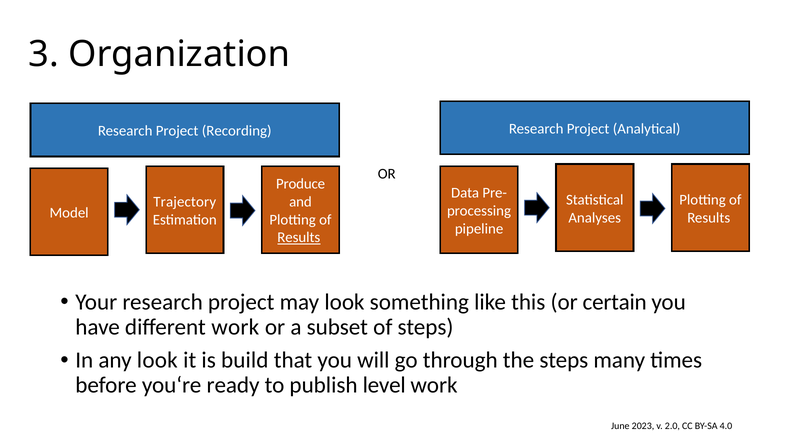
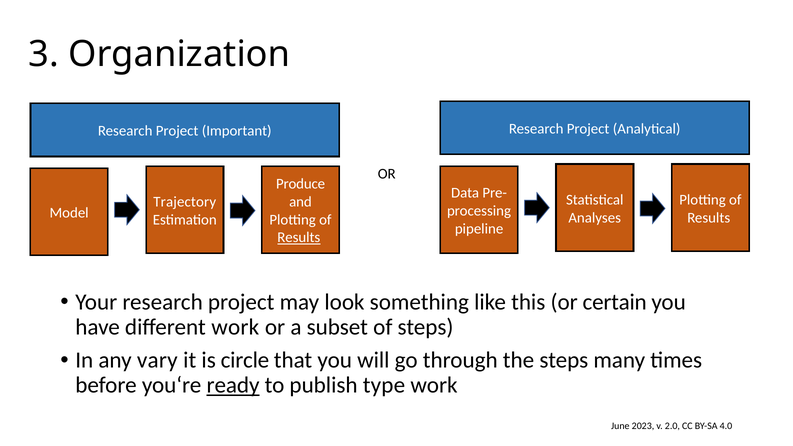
Recording: Recording -> Important (237, 131)
any look: look -> vary (157, 360)
build: build -> circle (245, 360)
ready underline: none -> present (233, 385)
level: level -> type (384, 385)
